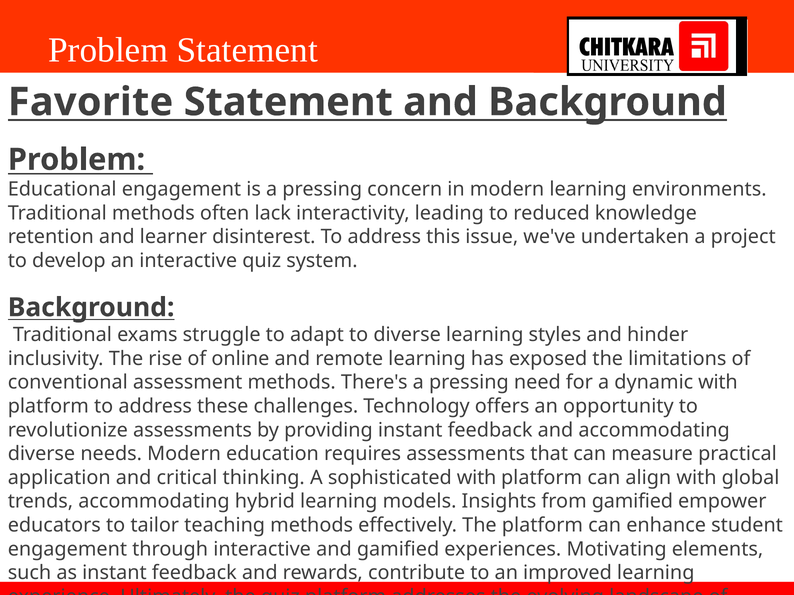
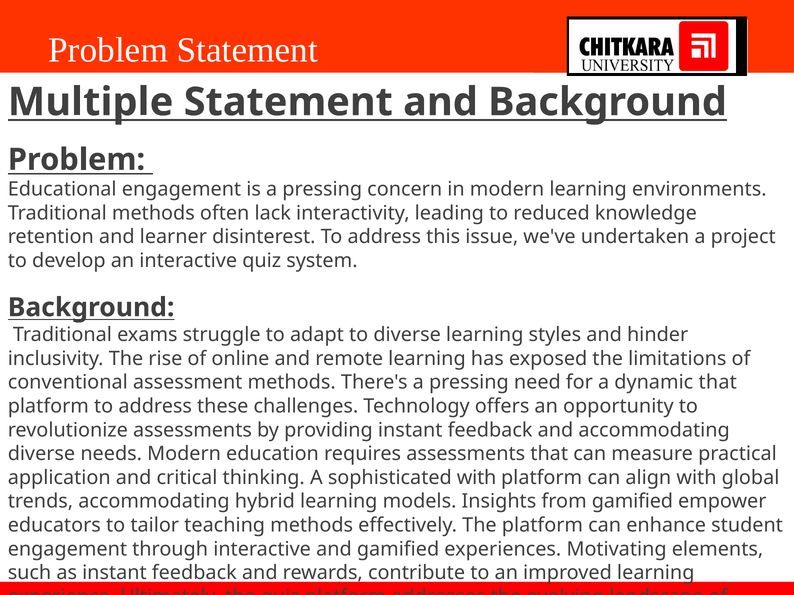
Favorite: Favorite -> Multiple (91, 102)
dynamic with: with -> that (718, 383)
